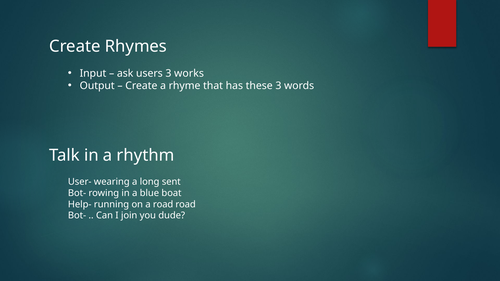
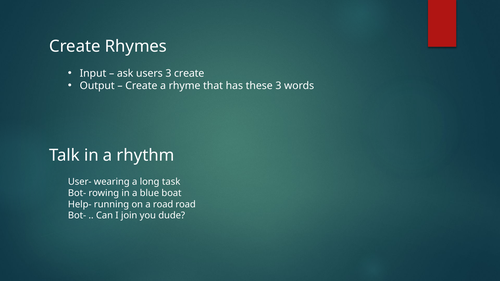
3 works: works -> create (189, 73)
sent: sent -> task (171, 182)
